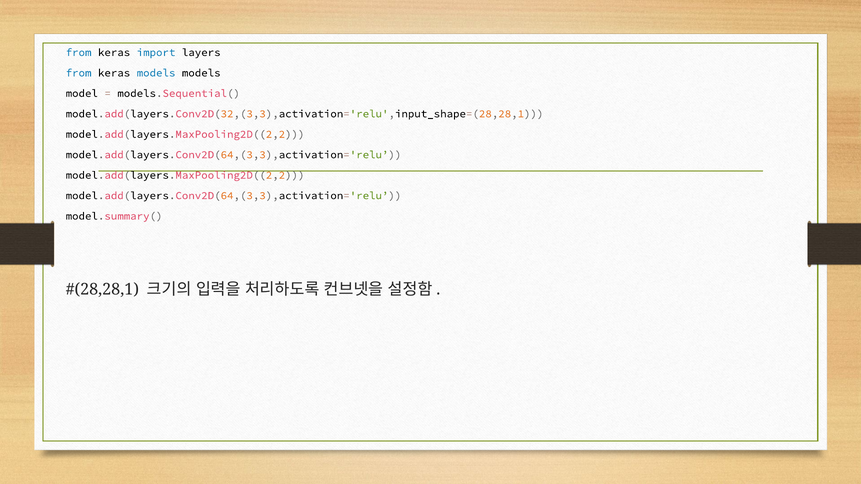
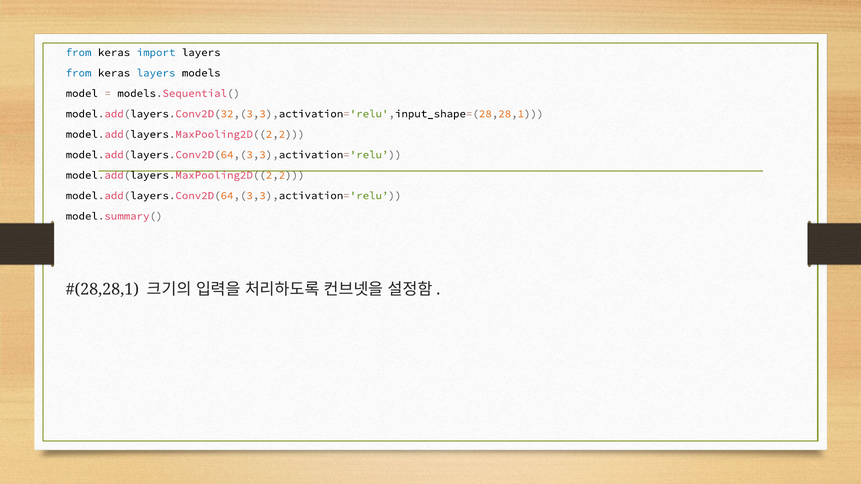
keras models: models -> layers (156, 73)
